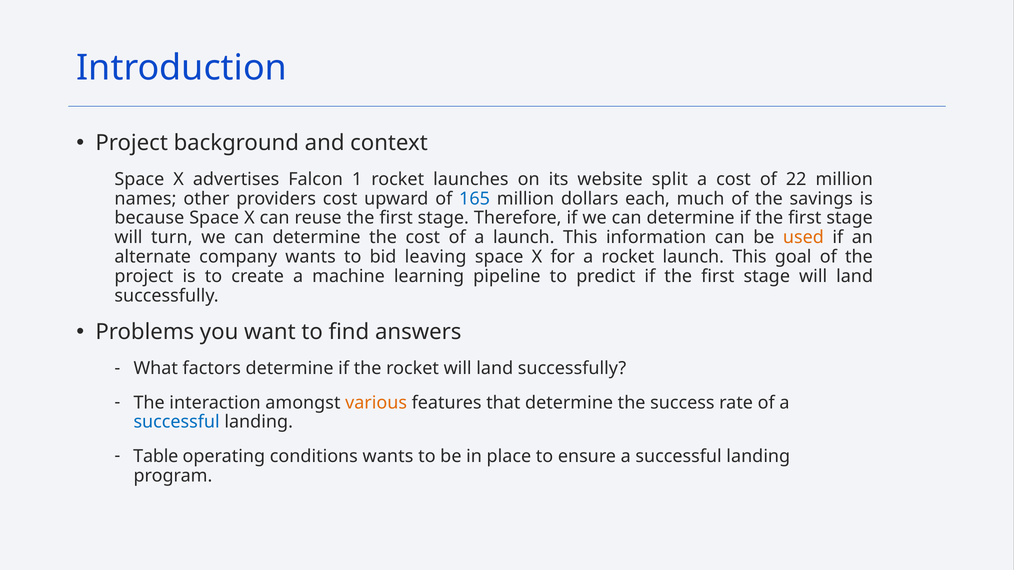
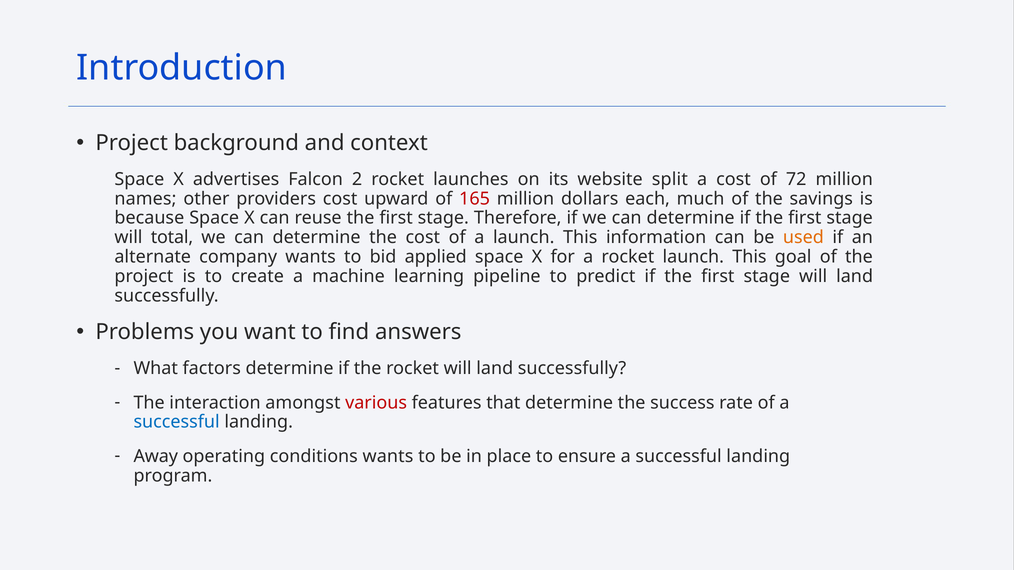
1: 1 -> 2 (357, 179)
22: 22 -> 72 (796, 179)
165 colour: blue -> red (475, 199)
turn: turn -> total (172, 238)
leaving: leaving -> applied (436, 257)
various colour: orange -> red (376, 403)
Table: Table -> Away (156, 457)
